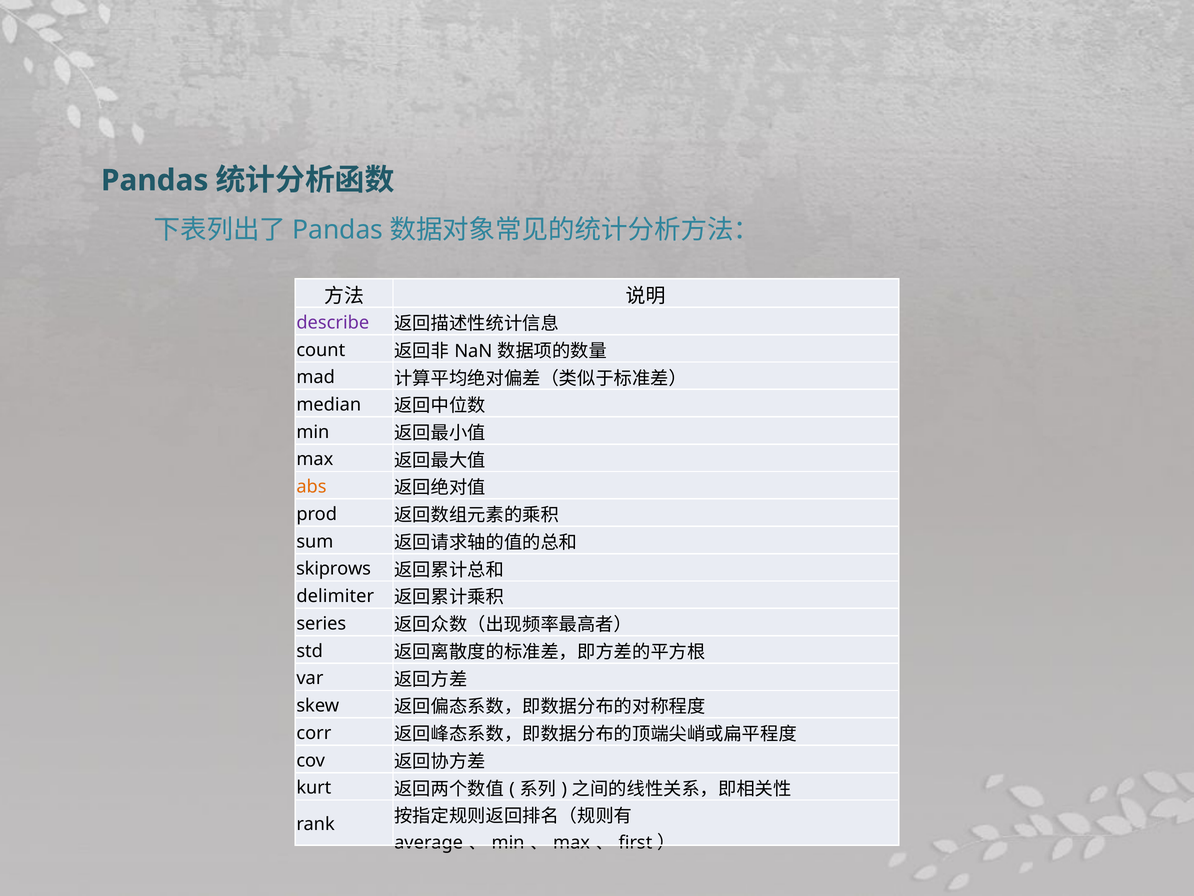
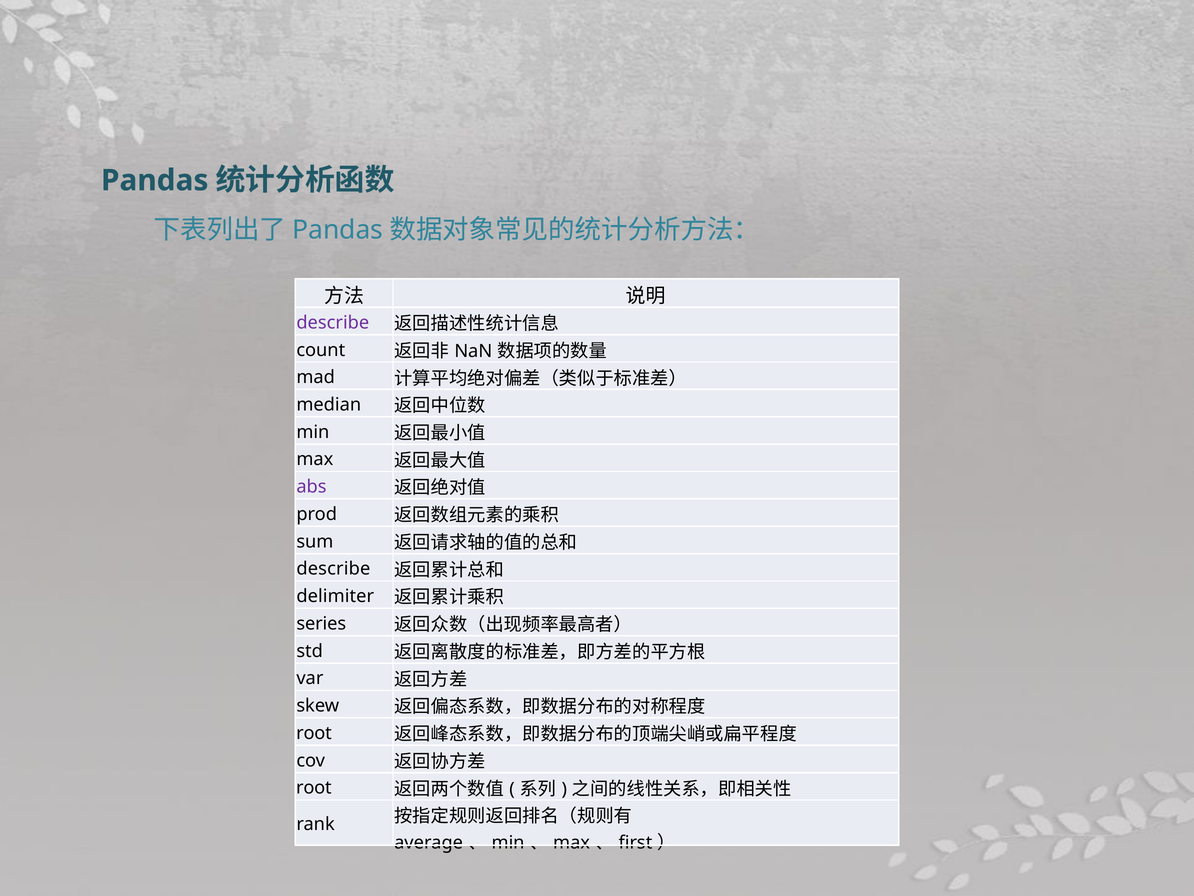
abs colour: orange -> purple (311, 487)
skiprows: skiprows -> describe (333, 569)
corr: corr -> root (314, 733)
kurt: kurt -> root (314, 788)
